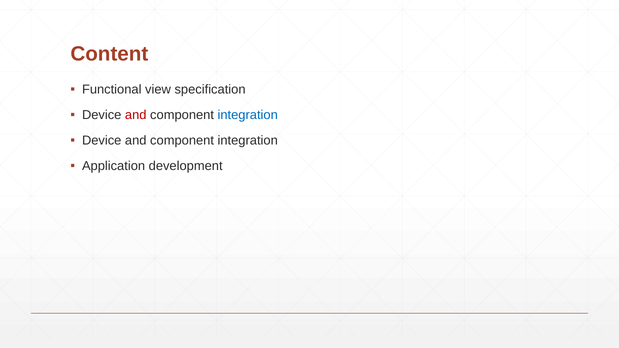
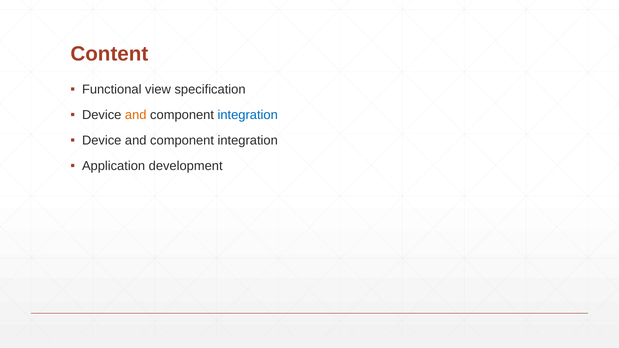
and colour: red -> orange (136, 115)
